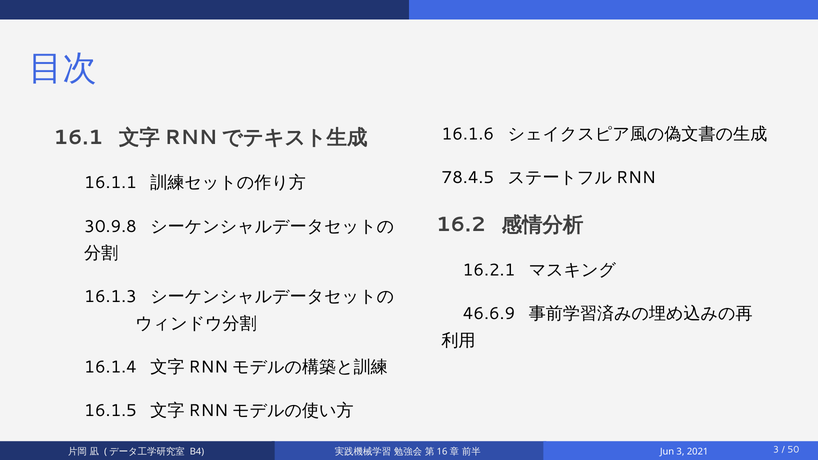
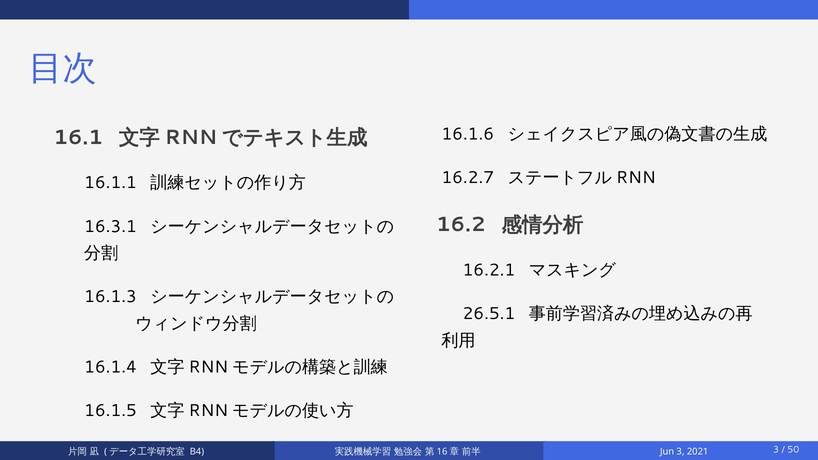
78.4.5: 78.4.5 -> 16.2.7 (468, 178)
30.9.8: 30.9.8 -> 16.3.1 (110, 227)
46.6.9: 46.6.9 -> 26.5.1 (489, 314)
